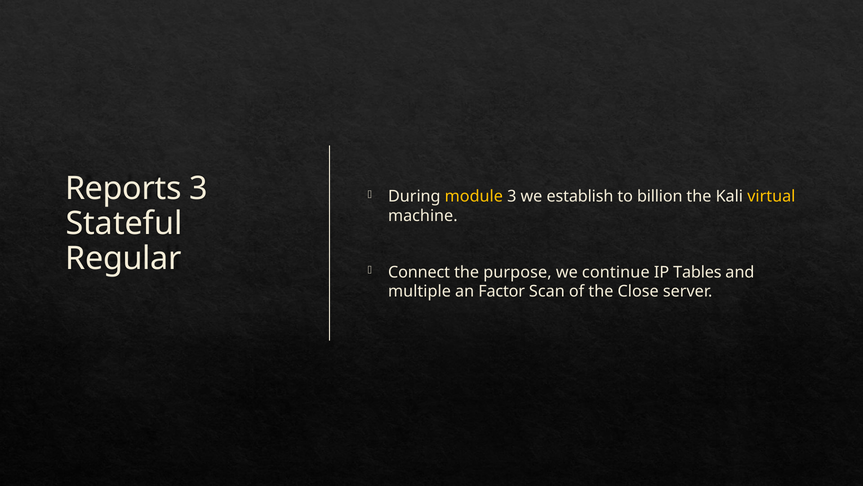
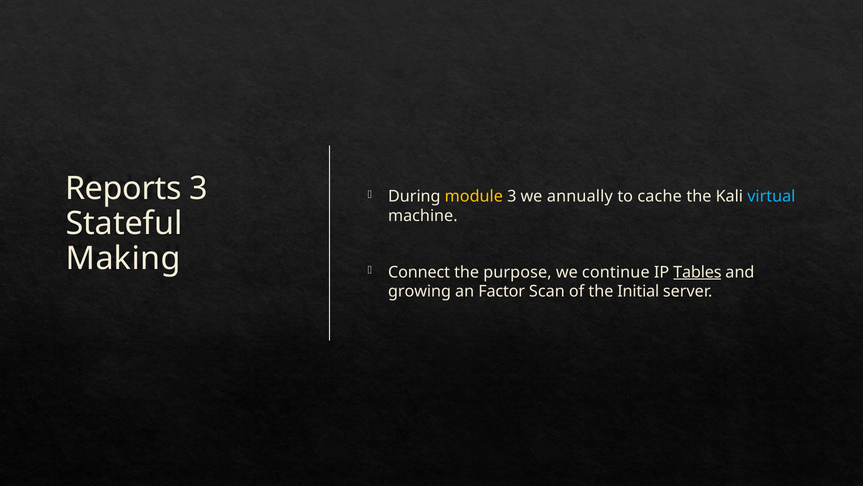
establish: establish -> annually (580, 196)
billion: billion -> cache (660, 196)
virtual colour: yellow -> light blue (771, 196)
Regular: Regular -> Making (123, 258)
Tables underline: none -> present (697, 272)
multiple: multiple -> growing (420, 291)
Close: Close -> Initial (638, 291)
